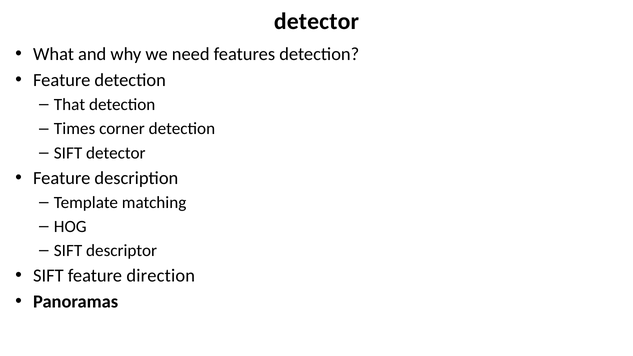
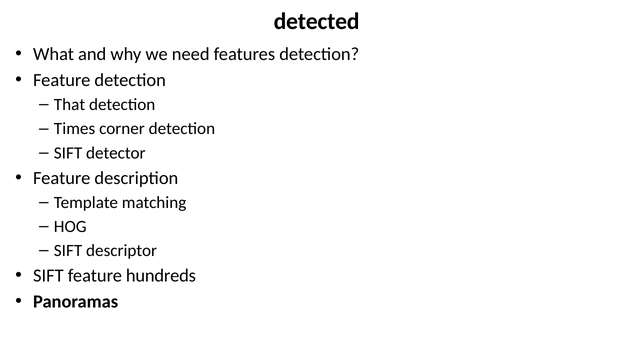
detector: detector -> detected (317, 21)
direction: direction -> hundreds (161, 276)
